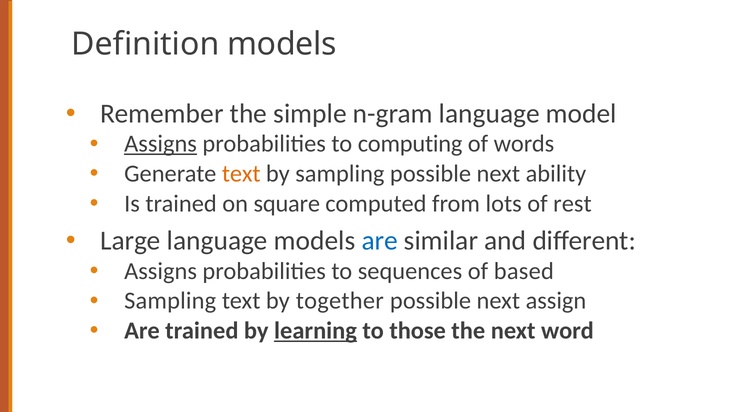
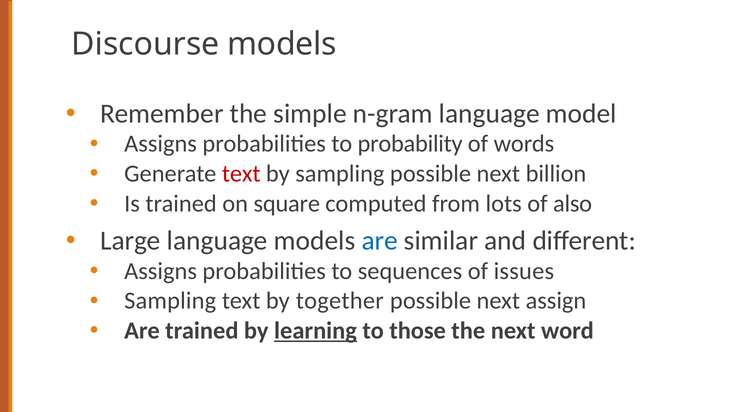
Definition: Definition -> Discourse (145, 44)
Assigns underline: present -> none (161, 144)
computing: computing -> probability (410, 144)
text colour: orange -> red (241, 174)
ability: ability -> billion (556, 174)
rest: rest -> also (573, 204)
based: based -> issues (524, 271)
